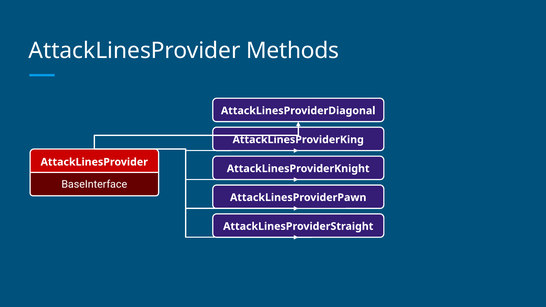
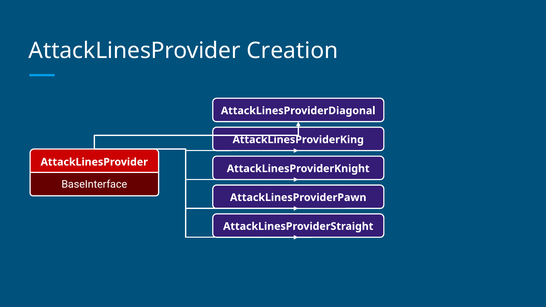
Methods: Methods -> Creation (292, 51)
